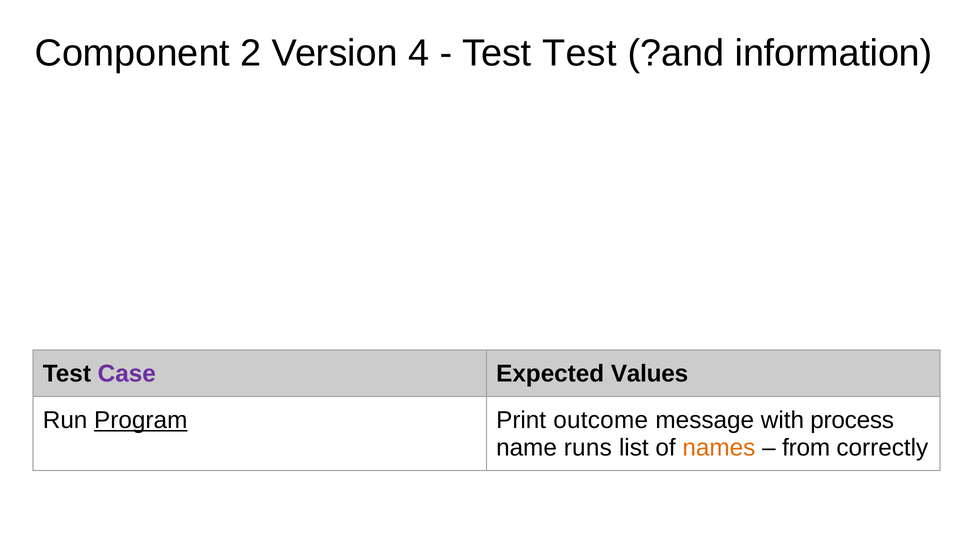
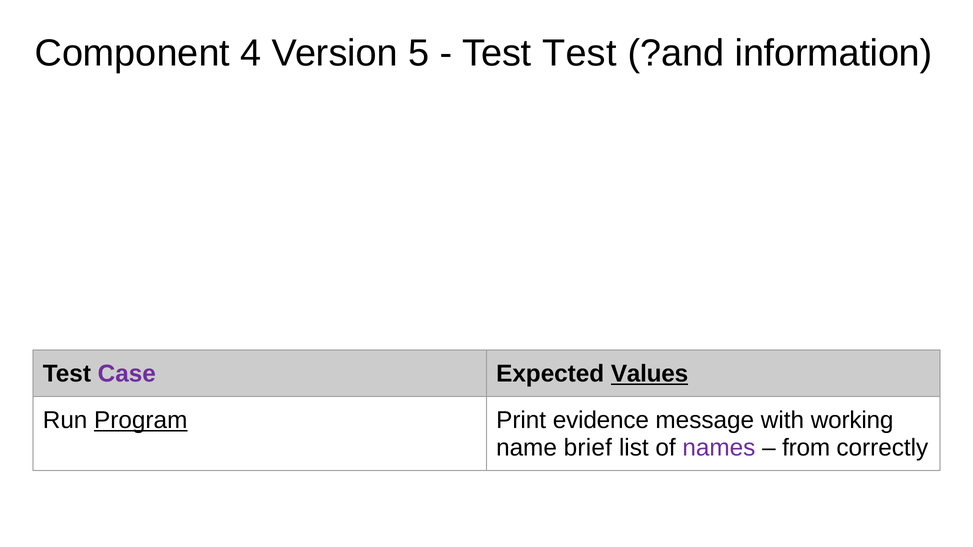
2: 2 -> 4 (251, 53)
4: 4 -> 5 (419, 53)
Values underline: none -> present (650, 374)
outcome: outcome -> evidence (601, 421)
process: process -> working (852, 421)
runs: runs -> brief (588, 448)
names colour: orange -> purple (719, 448)
